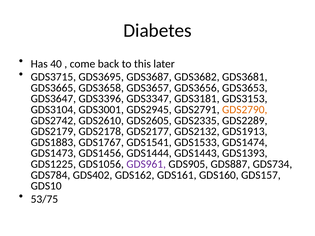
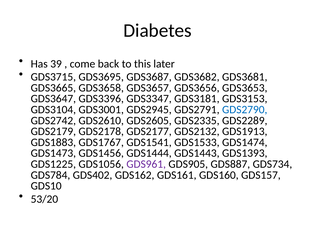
40: 40 -> 39 (56, 64)
GDS2790 colour: orange -> blue (245, 110)
53/75: 53/75 -> 53/20 (44, 199)
